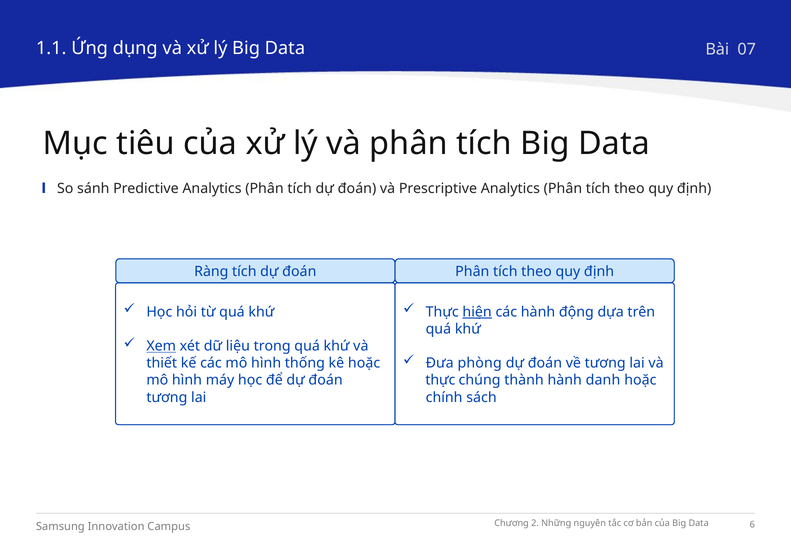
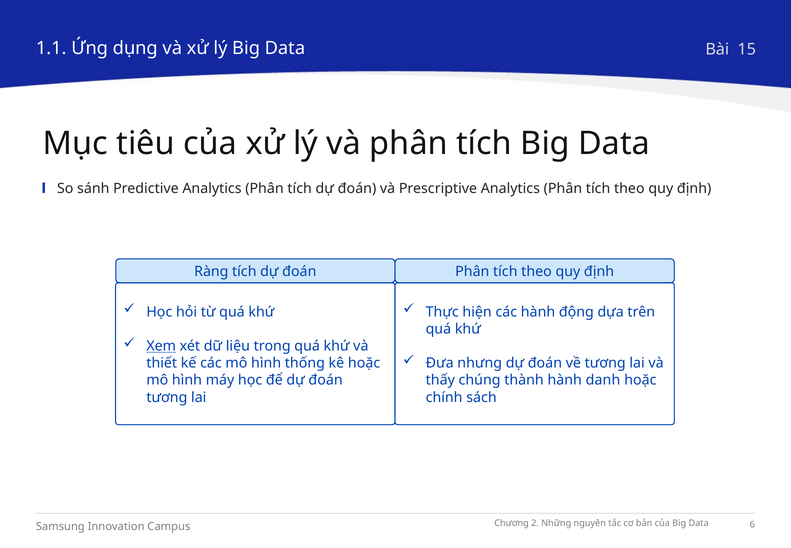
07: 07 -> 15 (747, 49)
hiện underline: present -> none (477, 312)
phòng: phòng -> nhưng (480, 363)
thực: thực -> thấy (440, 380)
